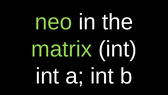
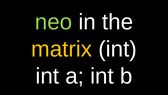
matrix colour: light green -> yellow (62, 49)
